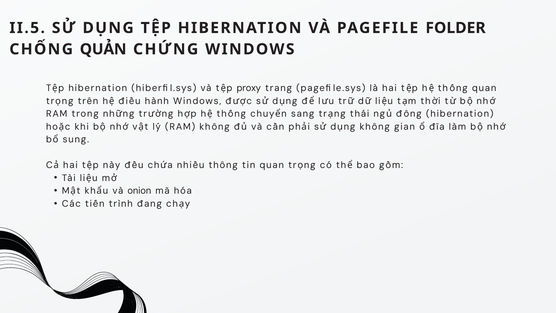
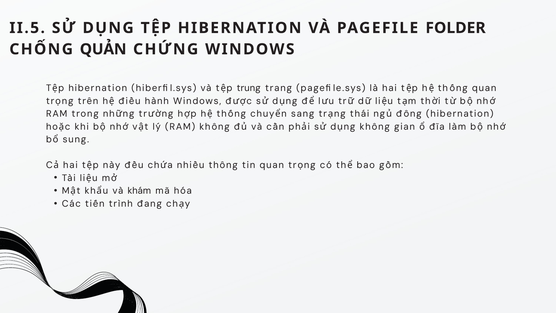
proxy: proxy -> trung (249, 88)
onion: onion -> khám (139, 191)
